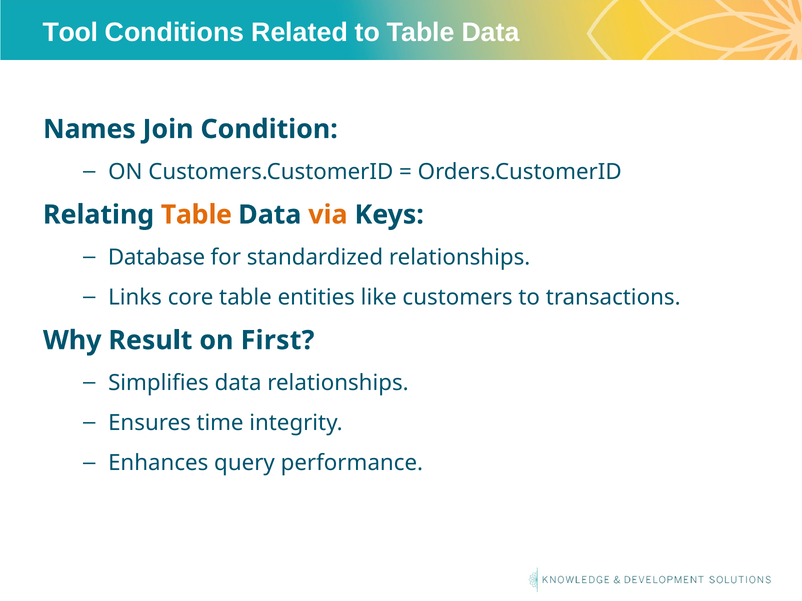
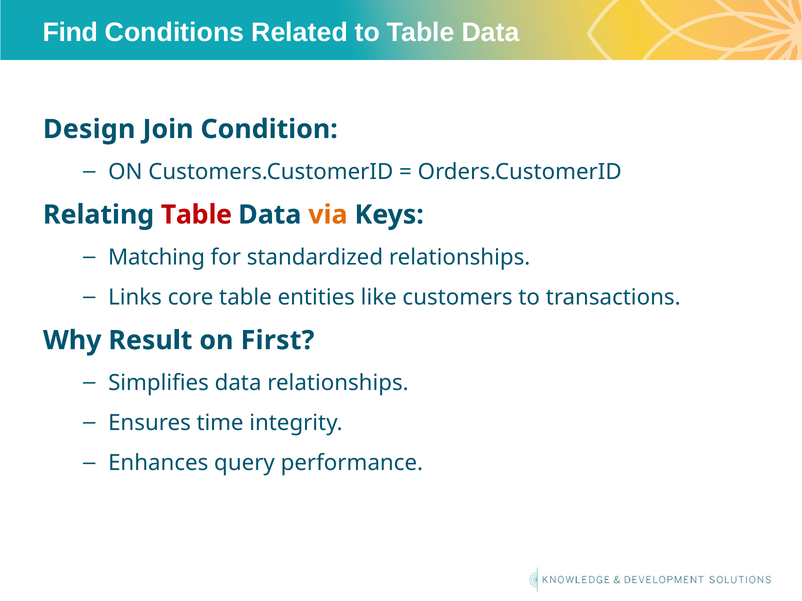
Tool: Tool -> Find (71, 32)
Names: Names -> Design (89, 129)
Table colour: orange -> red (196, 215)
Database: Database -> Matching (157, 257)
